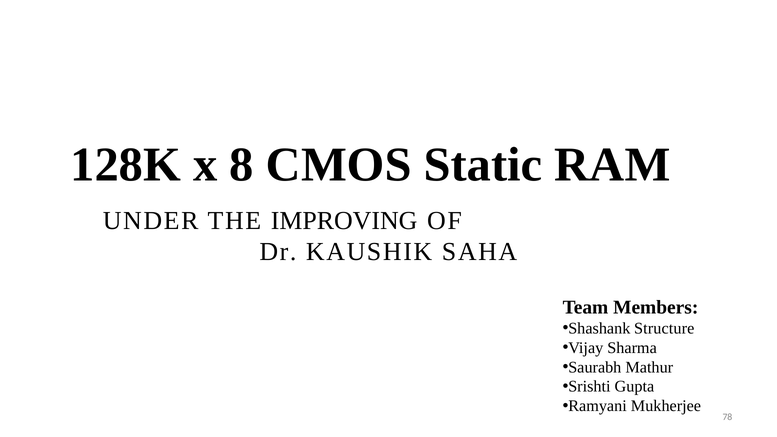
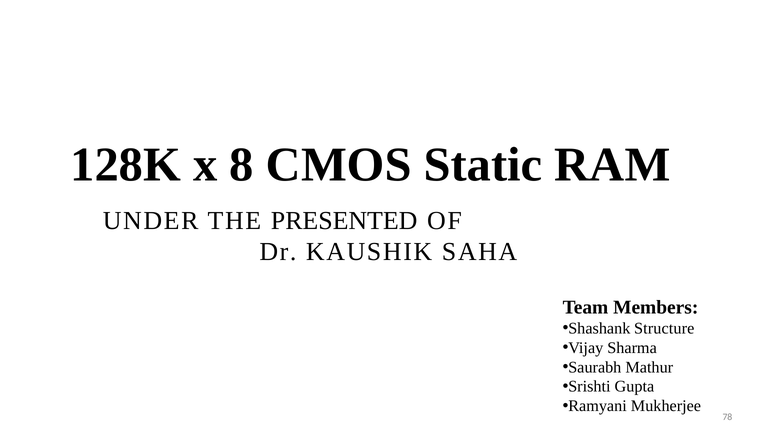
IMPROVING: IMPROVING -> PRESENTED (344, 221)
